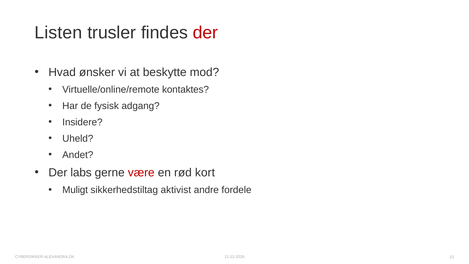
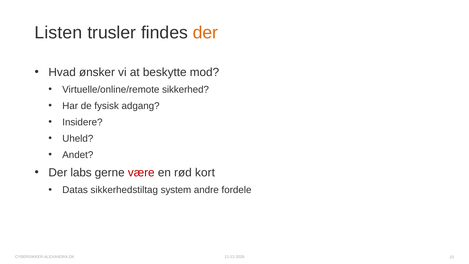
der colour: red -> orange (205, 33)
kontaktes: kontaktes -> sikkerhed (186, 89)
Muligt: Muligt -> Datas (75, 190)
aktivist: aktivist -> system (176, 190)
